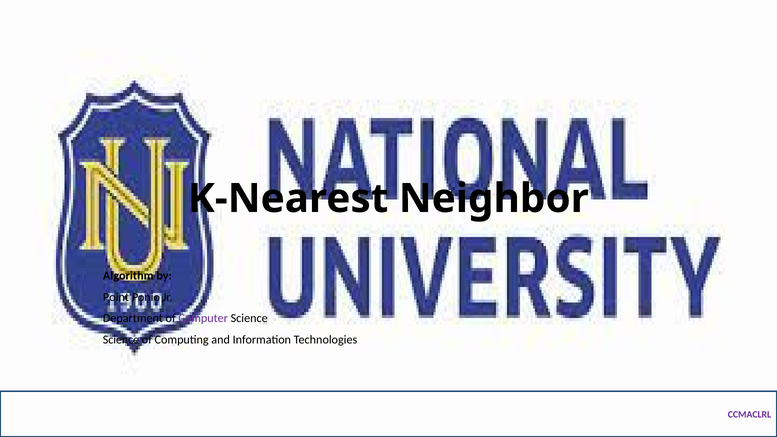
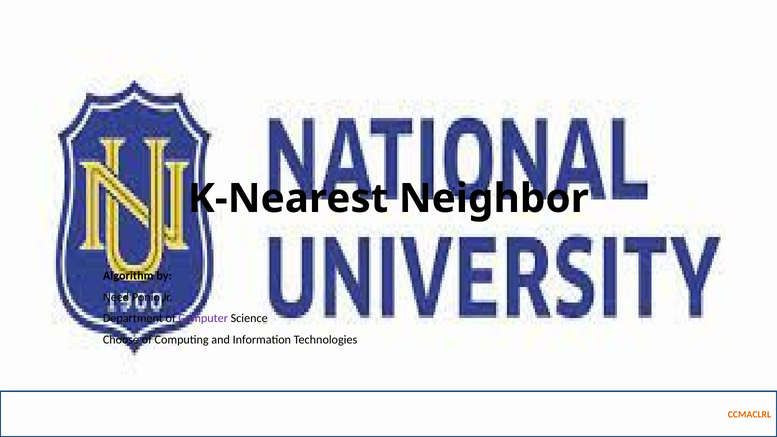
Point: Point -> Need (116, 297)
Science: Science -> Choose (121, 340)
CCMACLRL colour: purple -> orange (749, 415)
